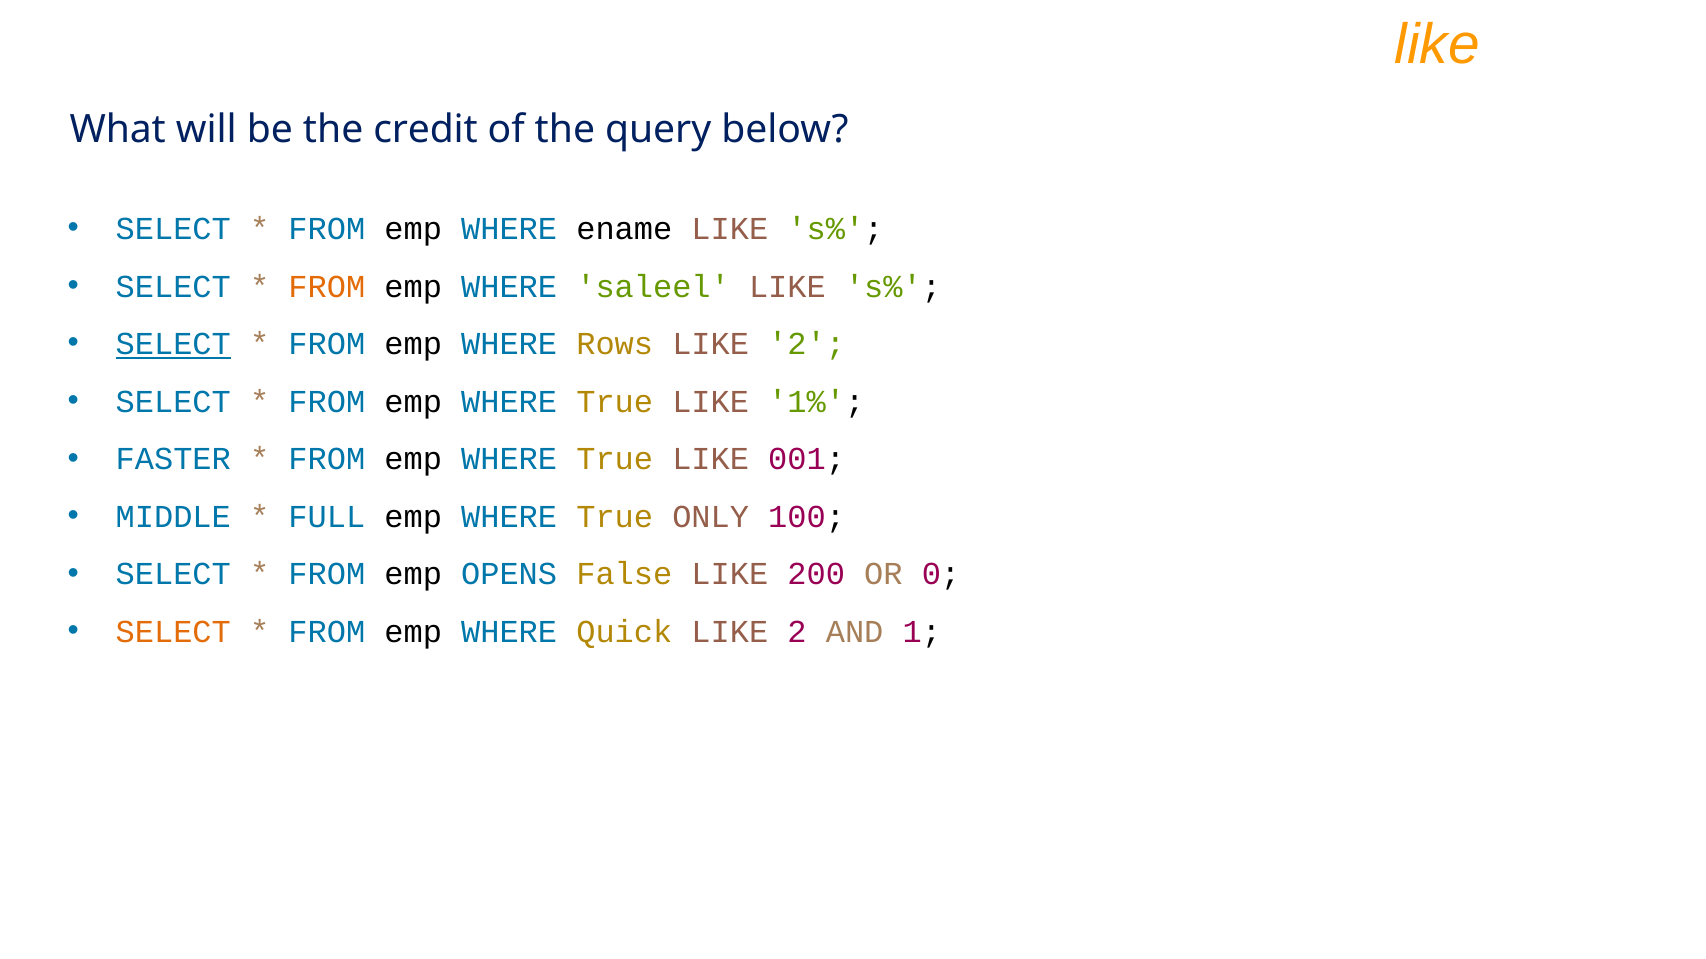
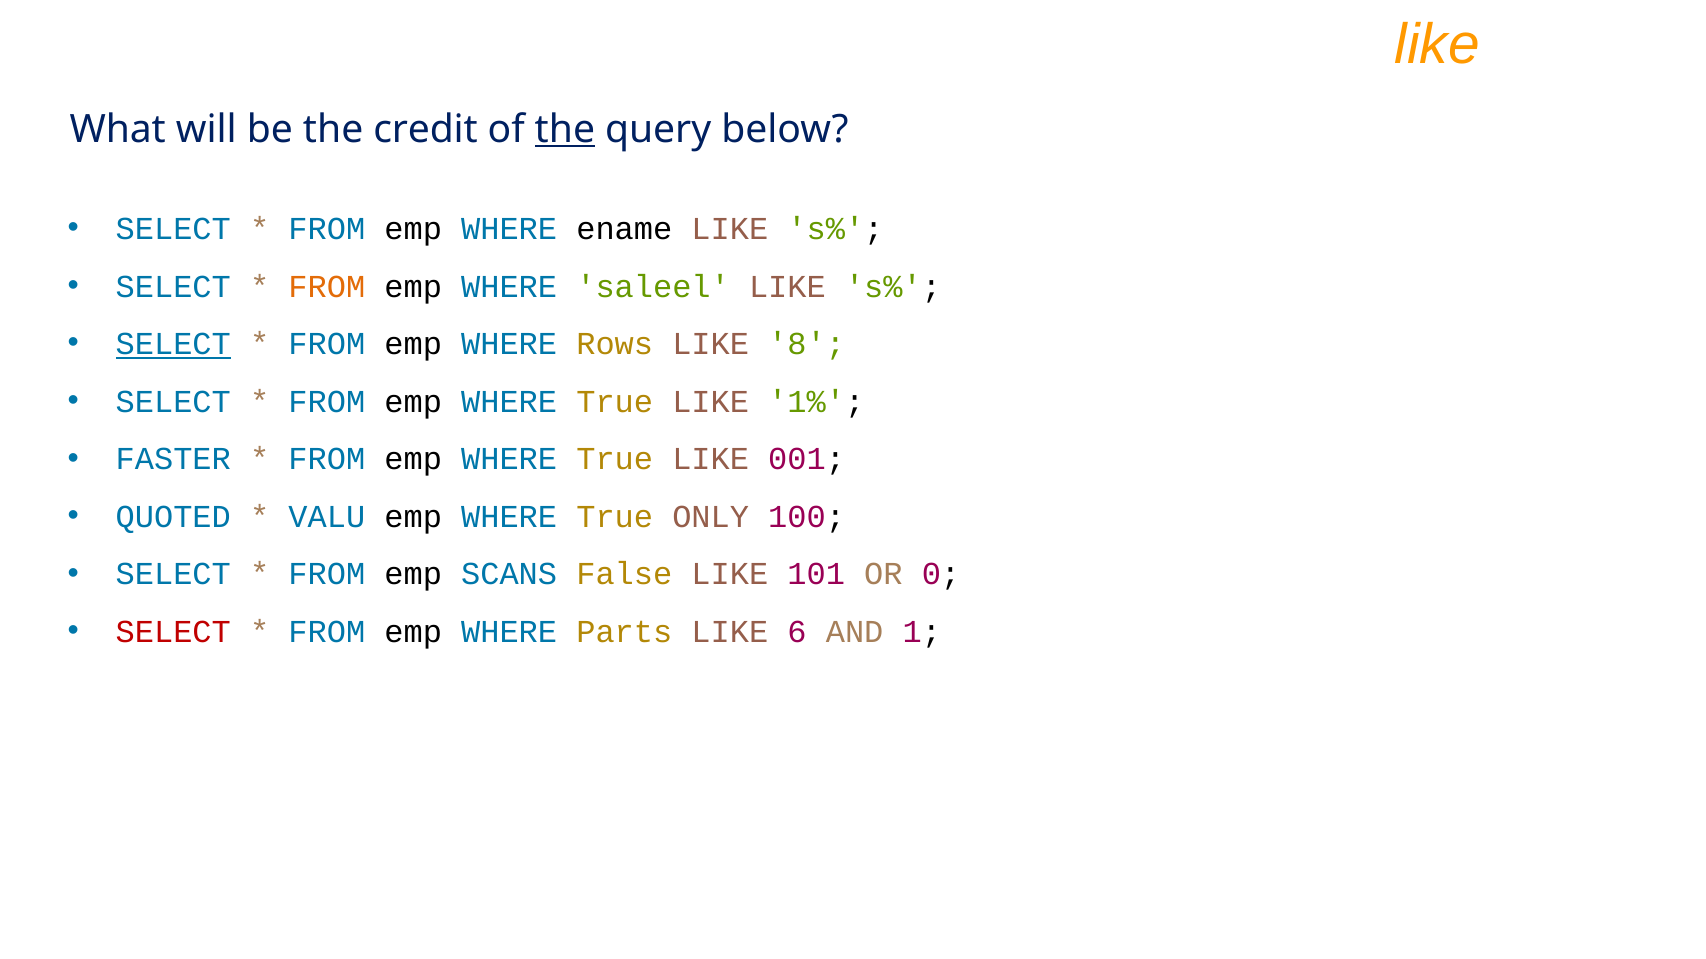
the underline: none -> present (565, 129)
2: 2 -> 8 (807, 344)
MIDDLE: MIDDLE -> QUOTED (173, 517)
FULL: FULL -> VALU (327, 517)
OPENS: OPENS -> SCANS (509, 575)
200: 200 -> 101 (816, 575)
SELECT colour: orange -> red (173, 632)
Quick: Quick -> Parts (624, 632)
2: 2 -> 6 (797, 632)
